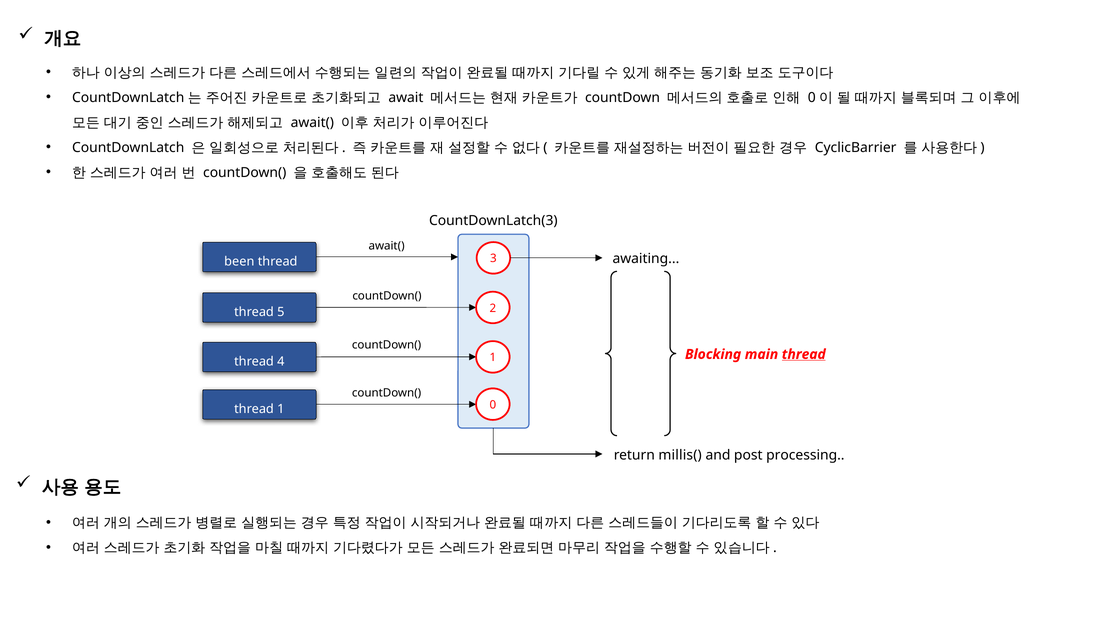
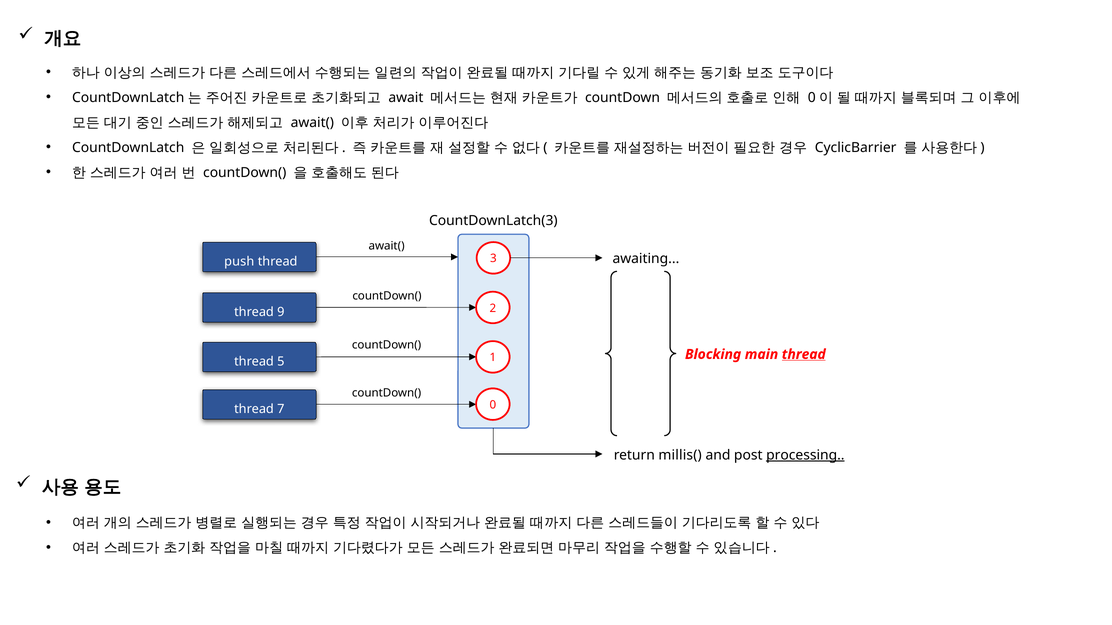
been: been -> push (239, 262)
5: 5 -> 9 (281, 312)
4: 4 -> 5 (281, 362)
thread 1: 1 -> 7 (281, 409)
processing underline: none -> present (805, 455)
